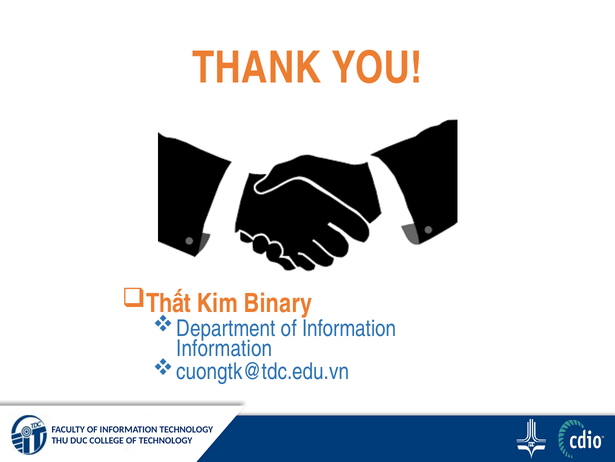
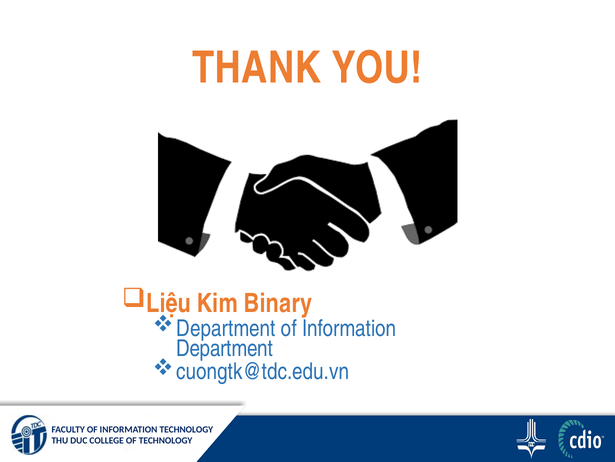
Thất: Thất -> Liệu (169, 303)
Information: Information -> Department (225, 348)
